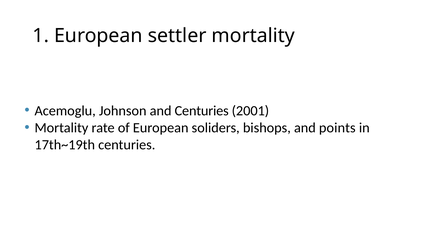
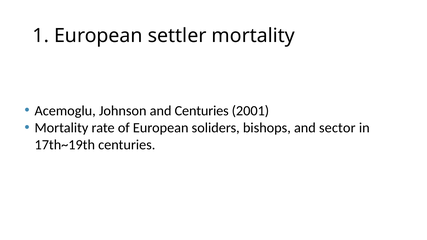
points: points -> sector (337, 128)
